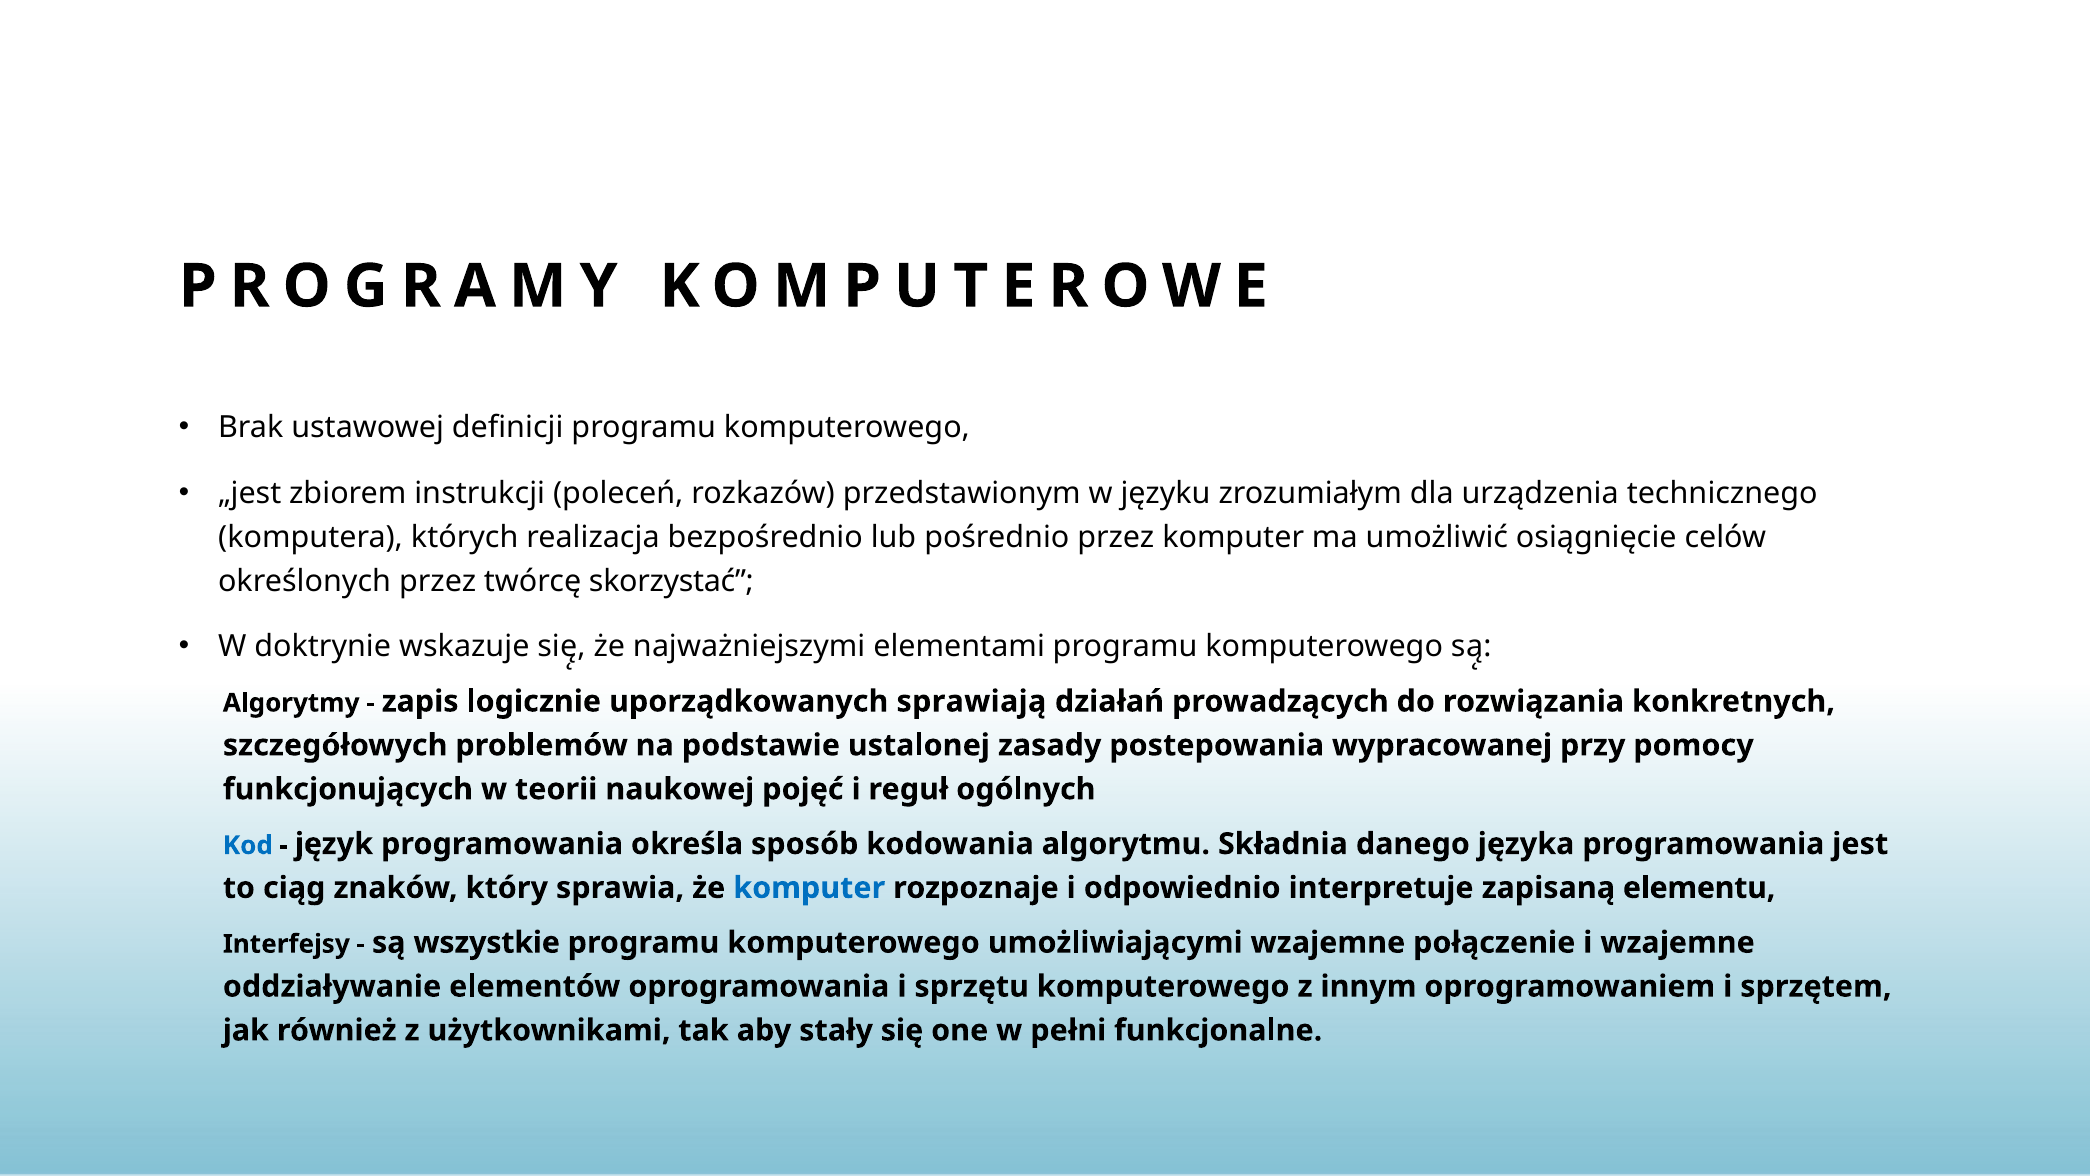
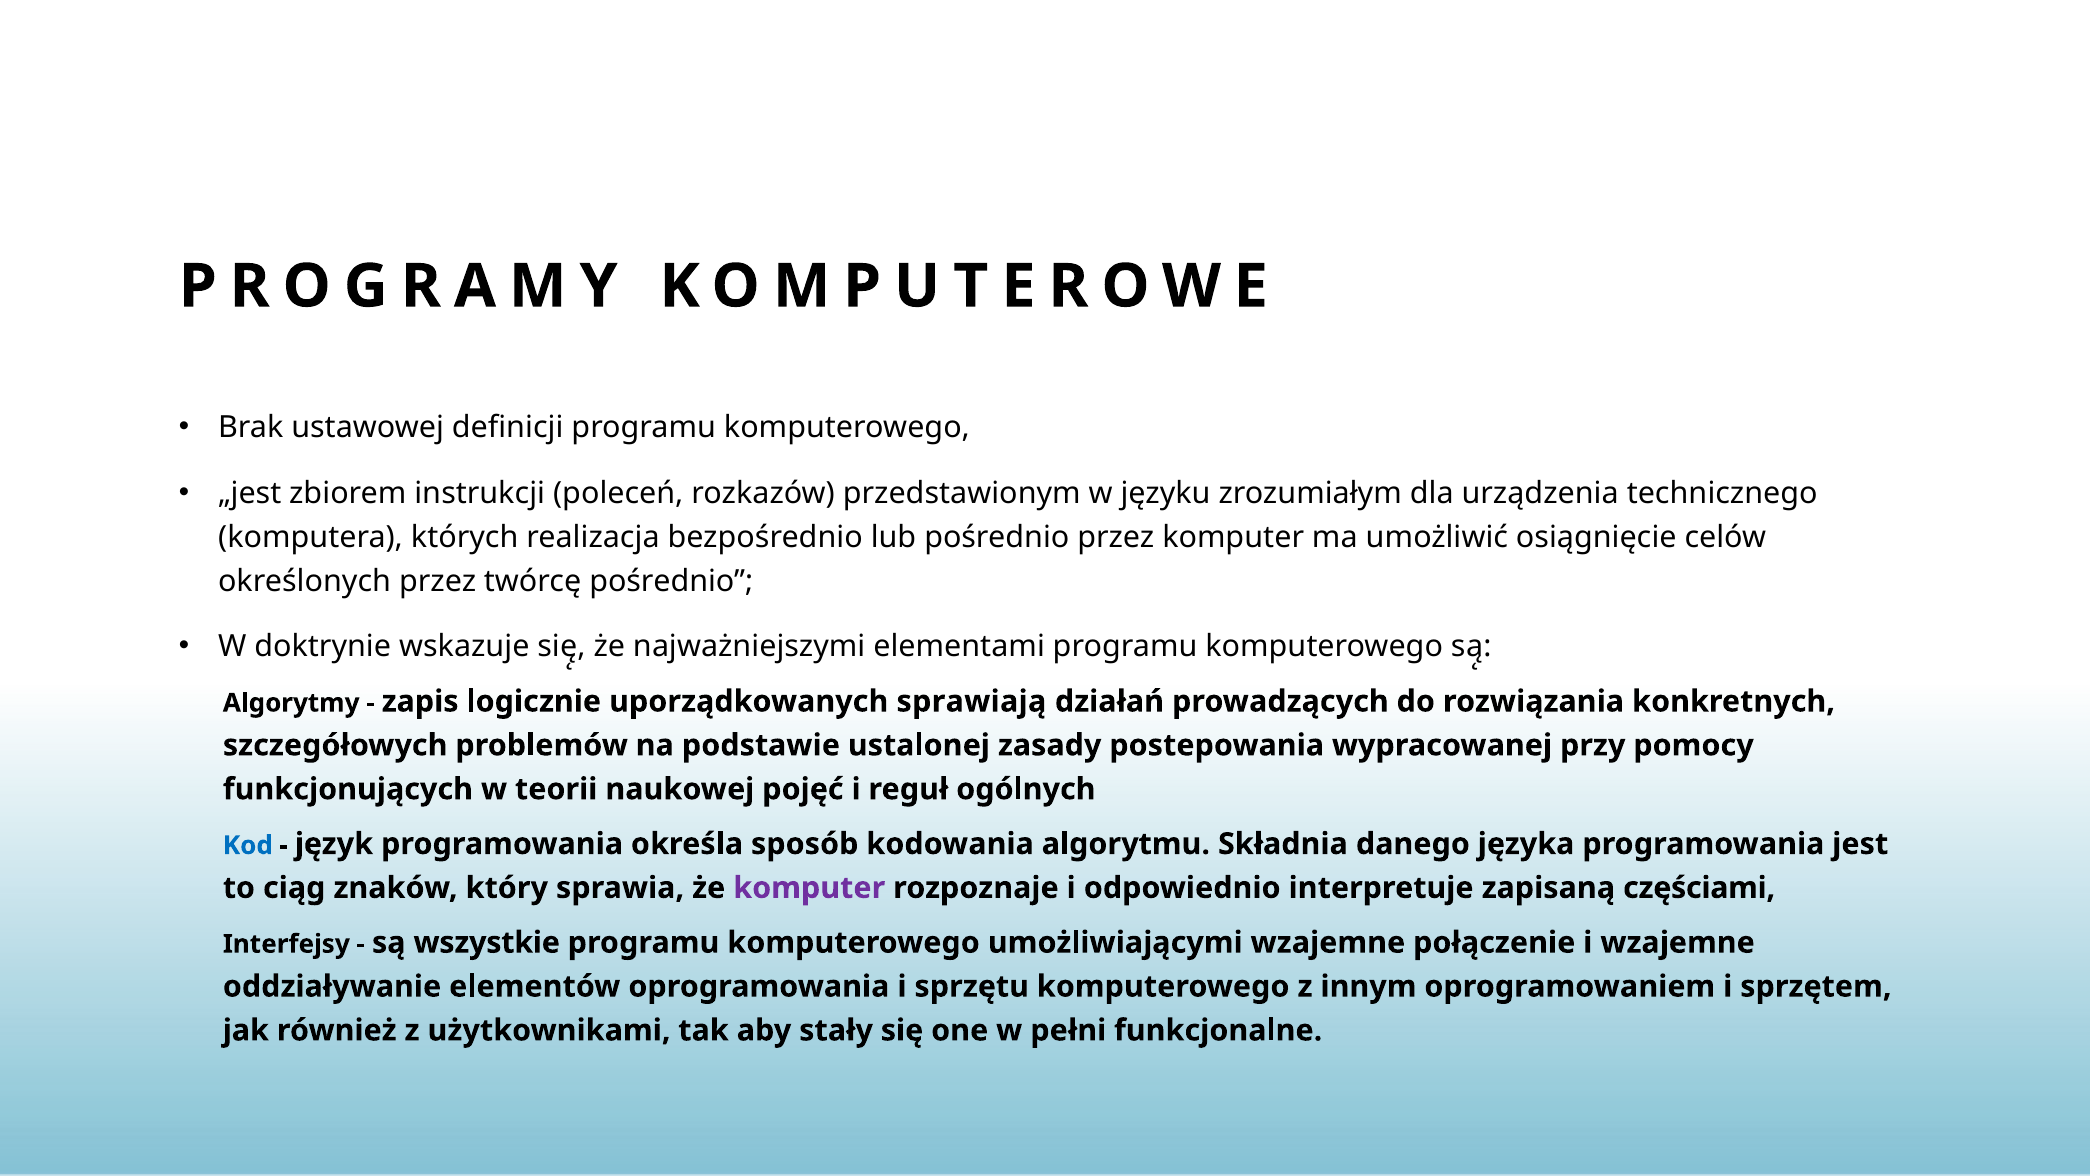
twórcę skorzystać: skorzystać -> pośrednio (671, 581)
komputer colour: blue -> purple (809, 888)
elementu: elementu -> częściami (1699, 888)
